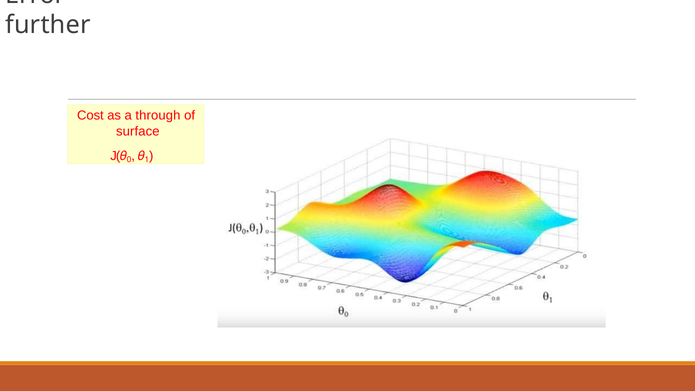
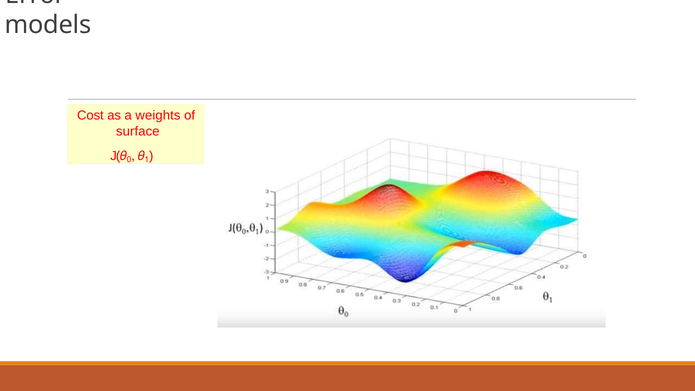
further: further -> models (48, 25)
through: through -> weights (158, 116)
